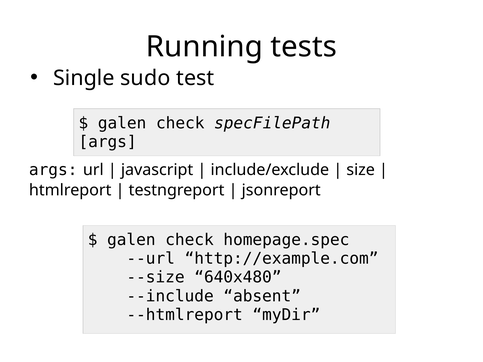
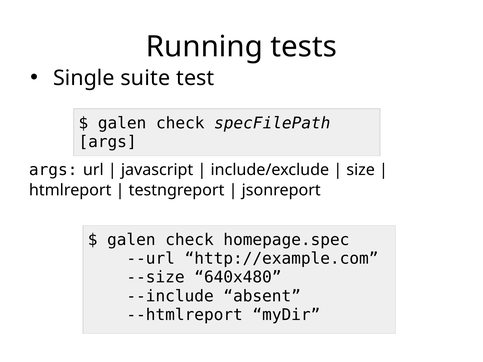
sudo: sudo -> suite (145, 78)
